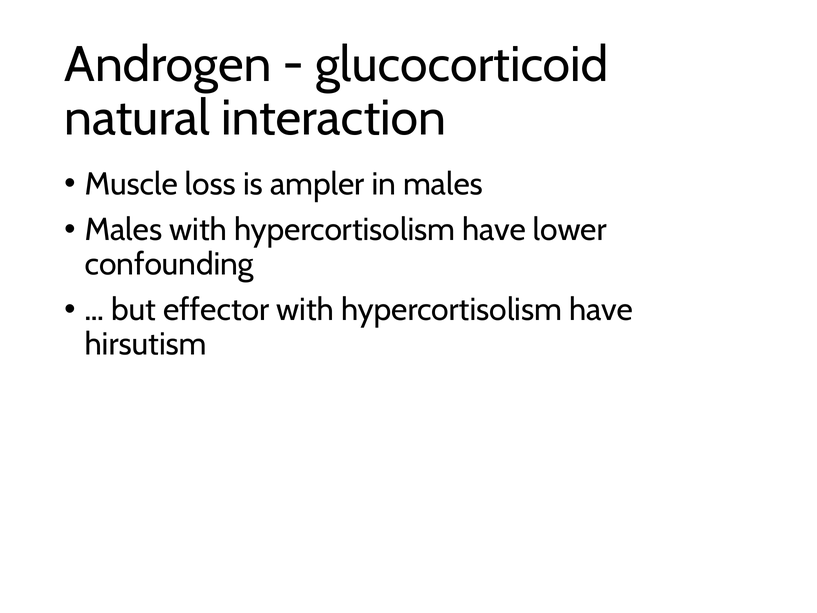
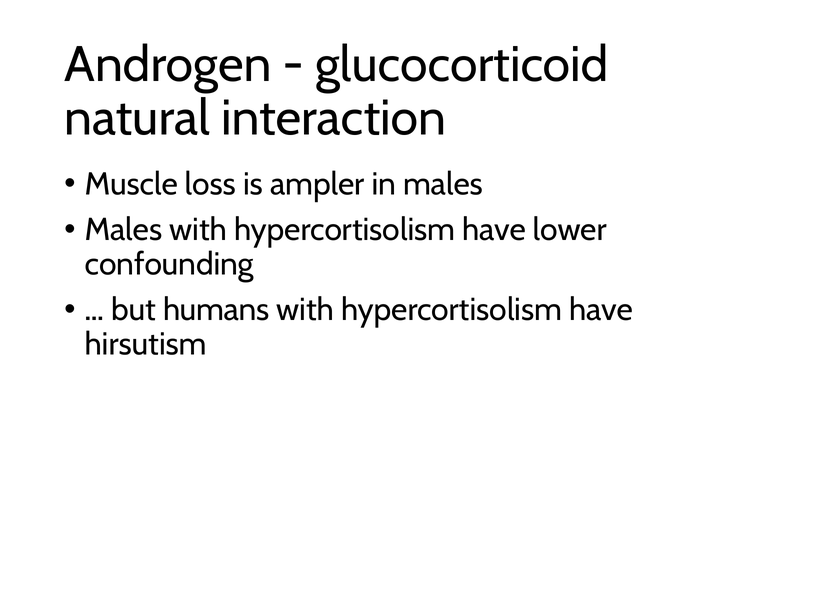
effector: effector -> humans (216, 310)
